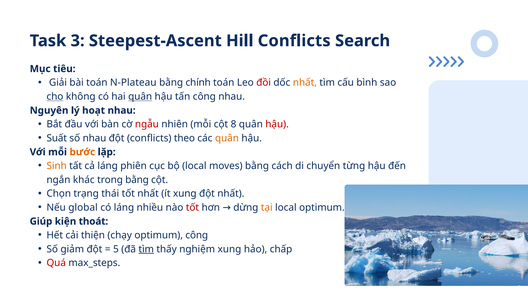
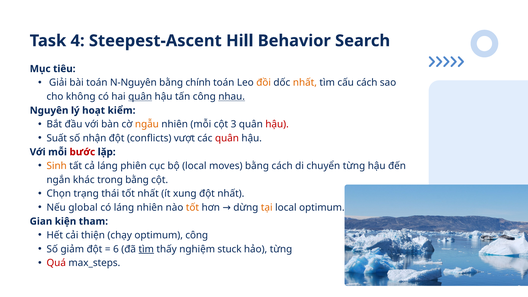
3: 3 -> 4 (78, 41)
Hill Conflicts: Conflicts -> Behavior (294, 41)
N-Plateau: N-Plateau -> N-Nguyên (133, 83)
đồi colour: red -> orange (264, 83)
cấu bình: bình -> cách (367, 83)
cho underline: present -> none (55, 97)
nhau underline: none -> present (232, 97)
hoạt nhau: nhau -> kiểm (122, 110)
ngẫu colour: red -> orange (147, 124)
8: 8 -> 3 (234, 124)
số nhau: nhau -> nhận (94, 138)
theo: theo -> vượt (184, 138)
quân colour: orange -> red (227, 138)
bước colour: orange -> red (82, 152)
láng nhiều: nhiều -> nhiên (150, 207)
tốt colour: red -> orange (192, 207)
Giúp: Giúp -> Gian (41, 221)
thoát: thoát -> tham (93, 221)
5: 5 -> 6 (116, 249)
nghiệm xung: xung -> stuck (230, 249)
hảo chấp: chấp -> từng (281, 249)
